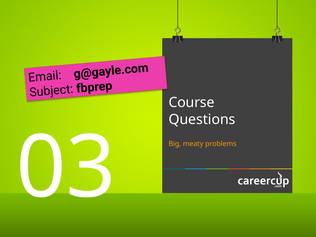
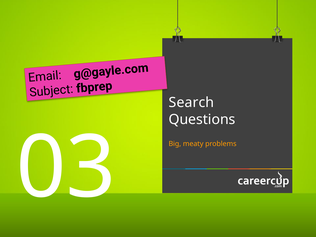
Course: Course -> Search (191, 103)
